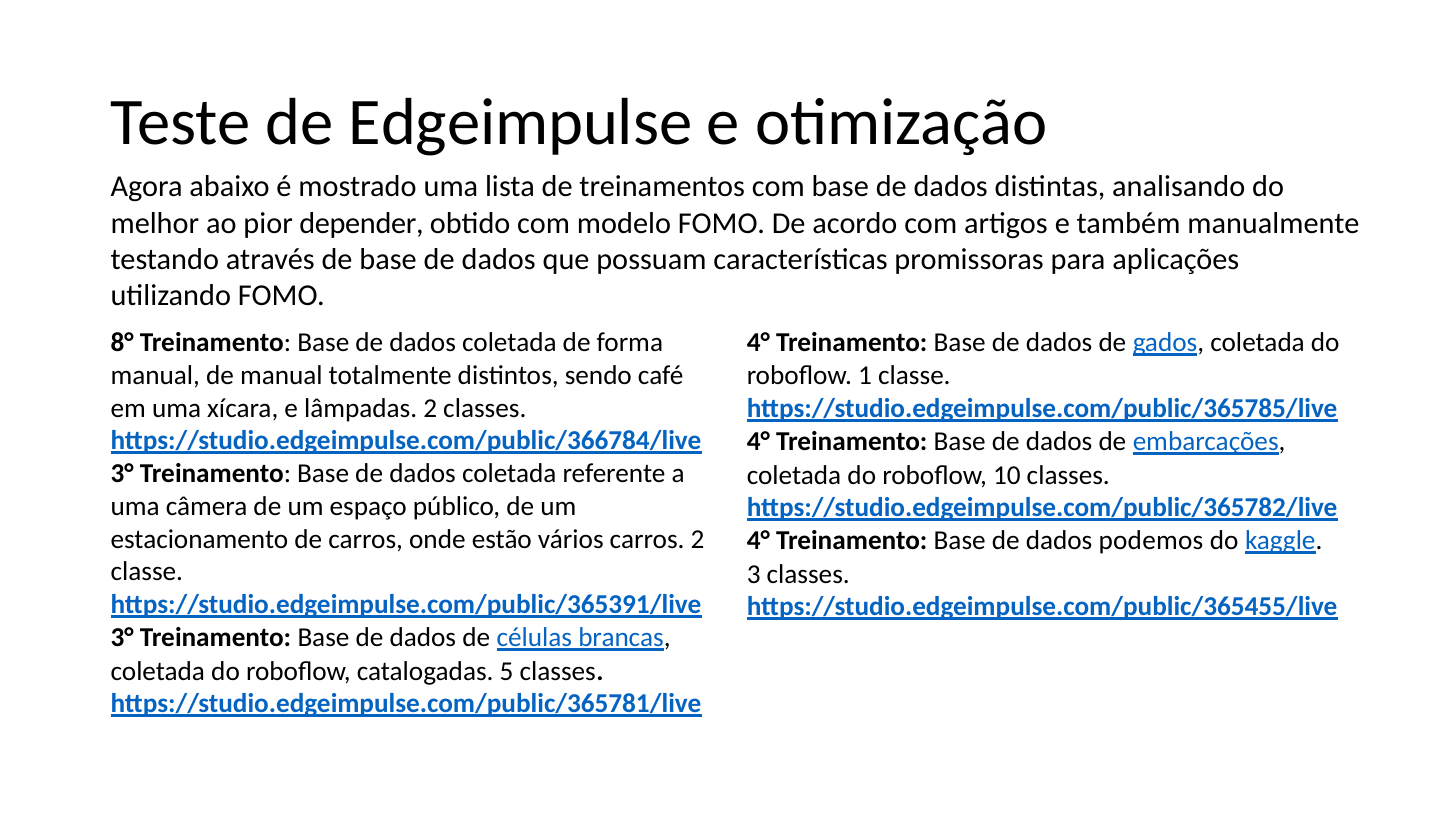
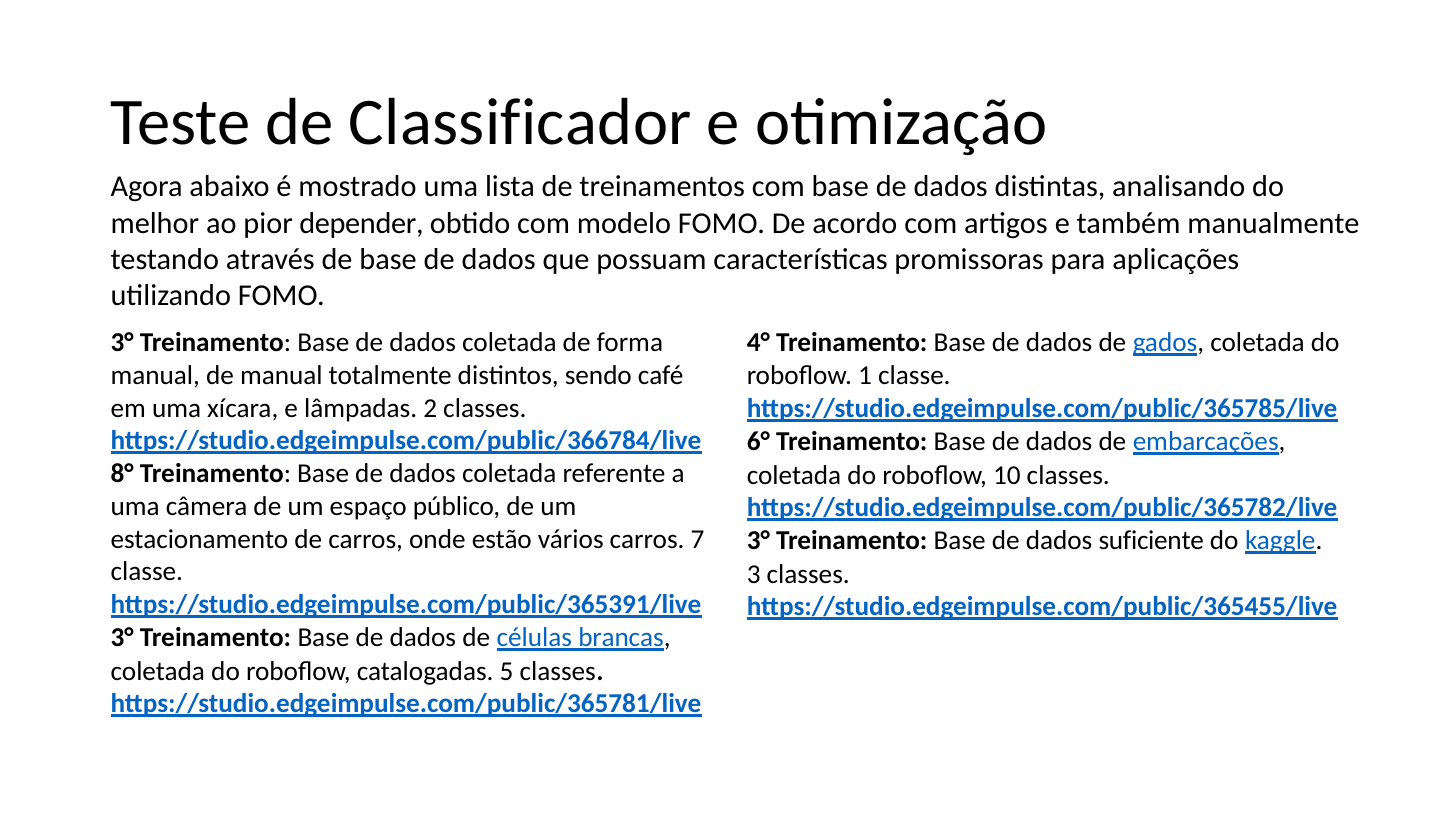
Edgeimpulse: Edgeimpulse -> Classificador (520, 122)
8°: 8° -> 3° (122, 343)
4°: 4° -> 6° (758, 442)
3°: 3° -> 8° (122, 474)
carros 2: 2 -> 7 (698, 540)
4°: 4° -> 3° (758, 541)
podemos: podemos -> suficiente (1151, 541)
